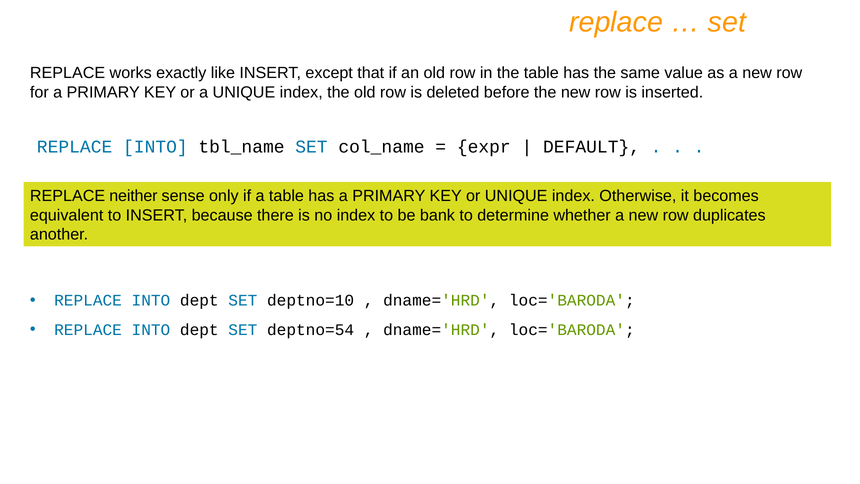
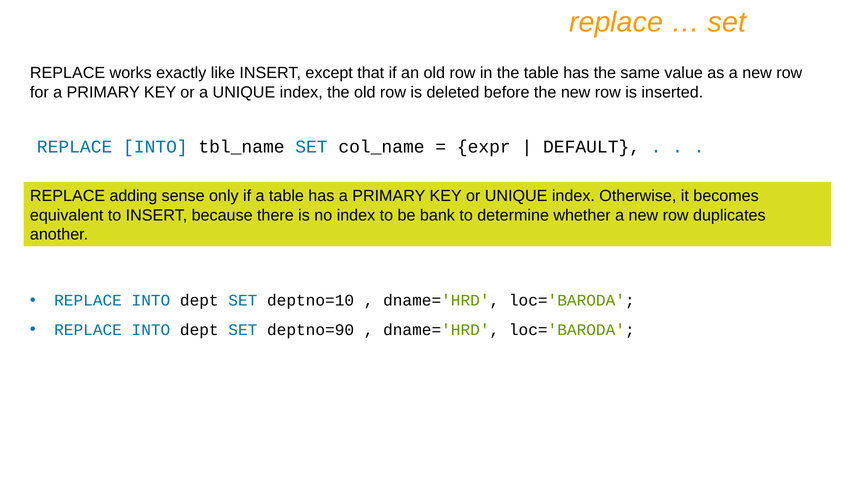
neither: neither -> adding (133, 196)
deptno=54: deptno=54 -> deptno=90 (311, 330)
